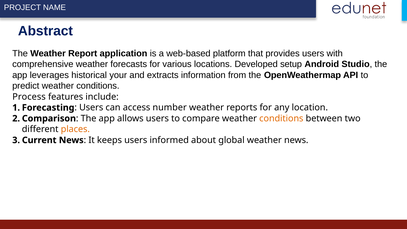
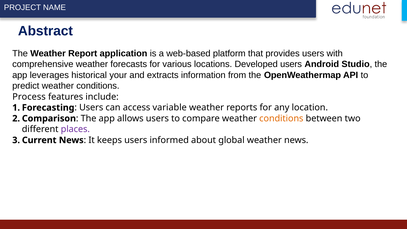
Developed setup: setup -> users (291, 64)
number: number -> variable (170, 108)
places colour: orange -> purple (75, 129)
